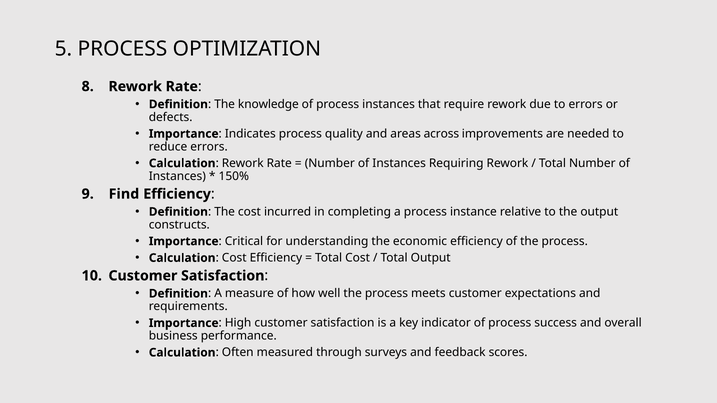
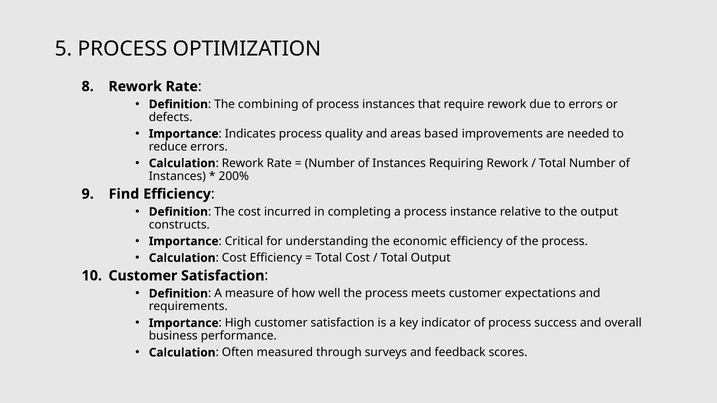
knowledge: knowledge -> combining (268, 104)
across: across -> based (441, 134)
150%: 150% -> 200% (234, 176)
